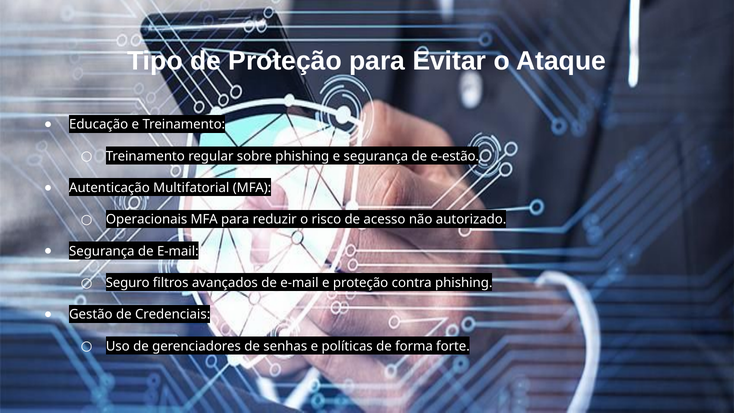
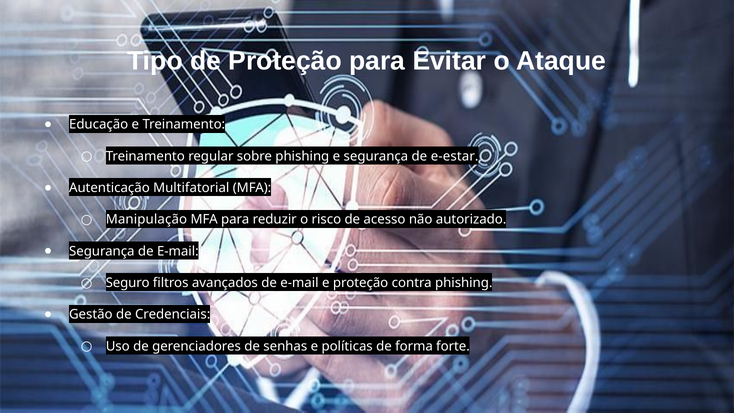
e-estão: e-estão -> e-estar (455, 156)
Operacionais: Operacionais -> Manipulação (146, 220)
